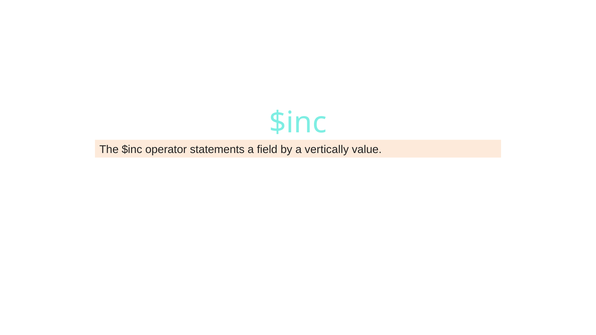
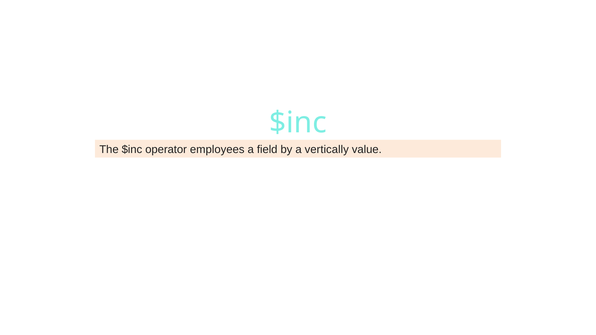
statements: statements -> employees (217, 150)
